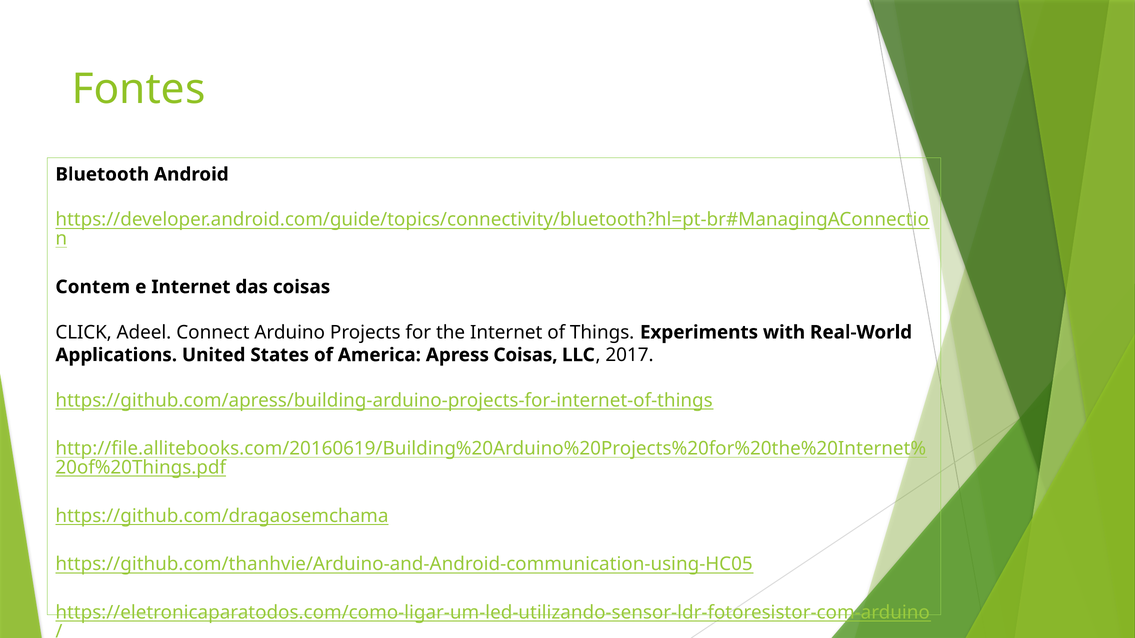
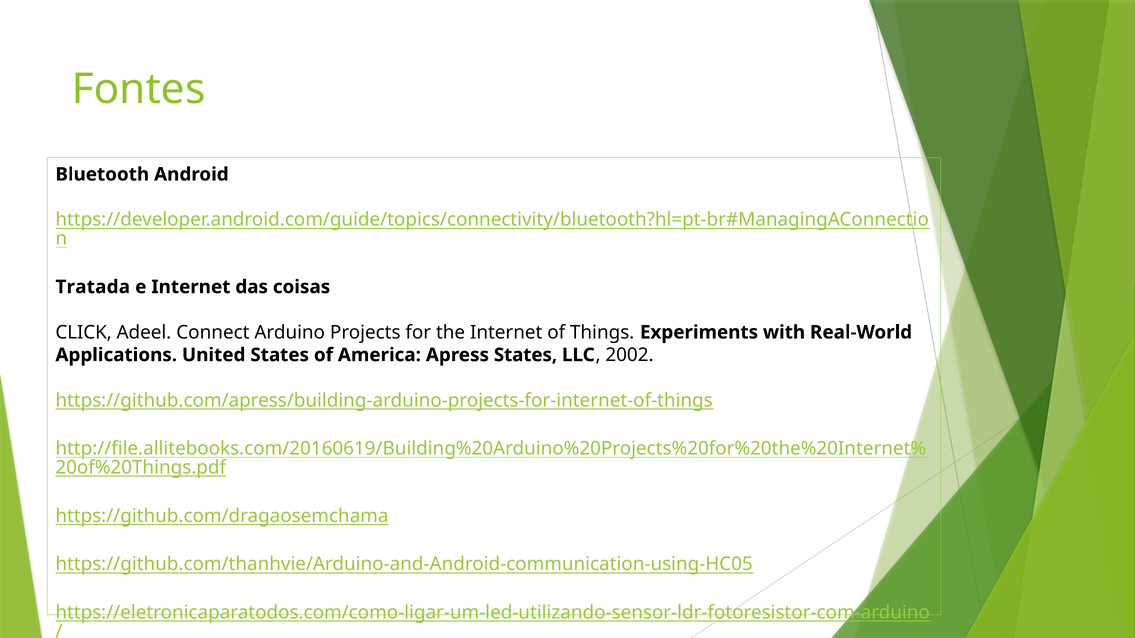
Contem: Contem -> Tratada (93, 287)
Apress Coisas: Coisas -> States (525, 355)
2017: 2017 -> 2002 (630, 355)
